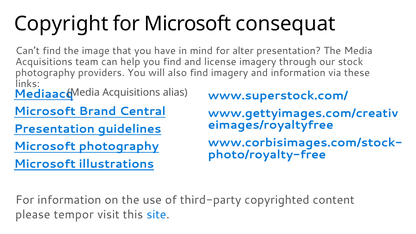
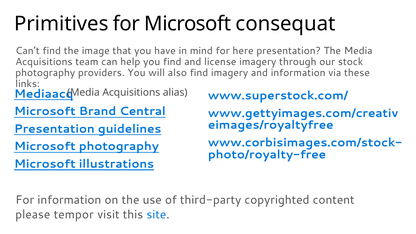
Copyright: Copyright -> Primitives (61, 24)
alter: alter -> here (243, 51)
